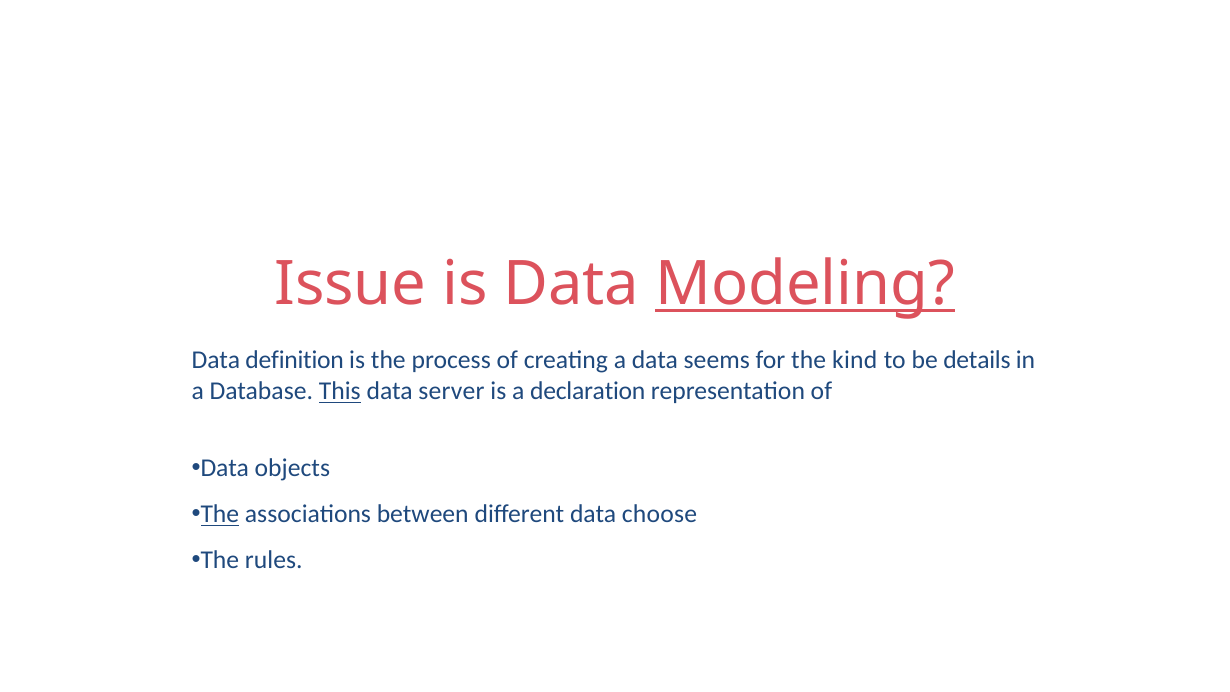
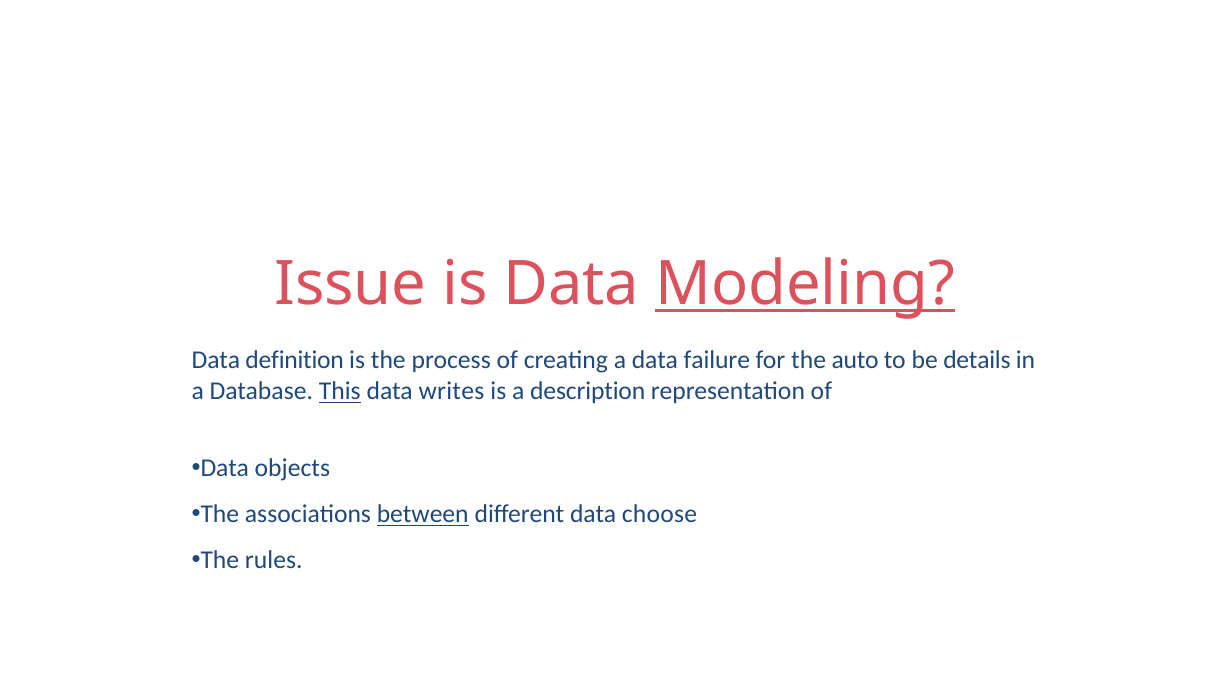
seems: seems -> failure (717, 361)
kind: kind -> auto (855, 361)
server: server -> writes (451, 391)
declaration: declaration -> description (588, 391)
The underline: present -> none (220, 514)
between underline: none -> present (423, 514)
